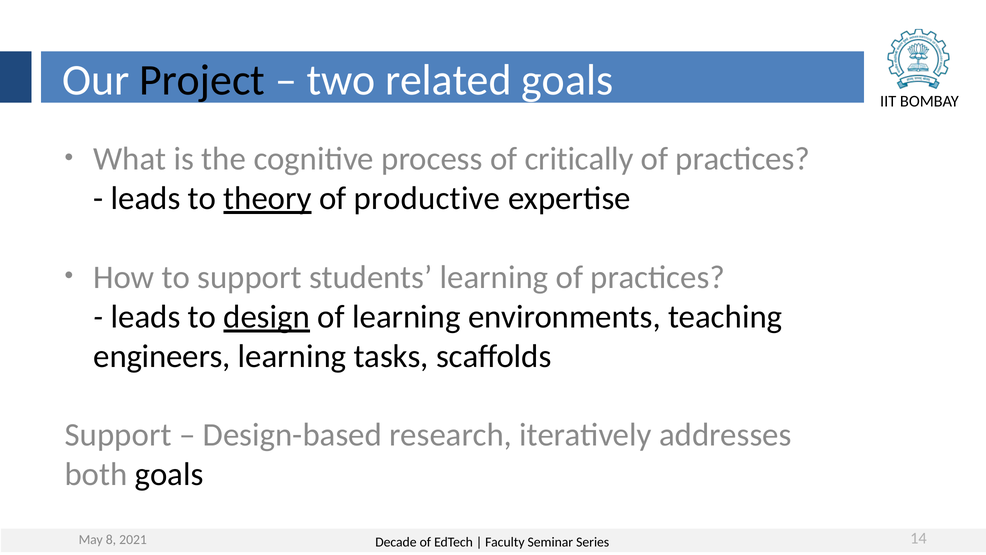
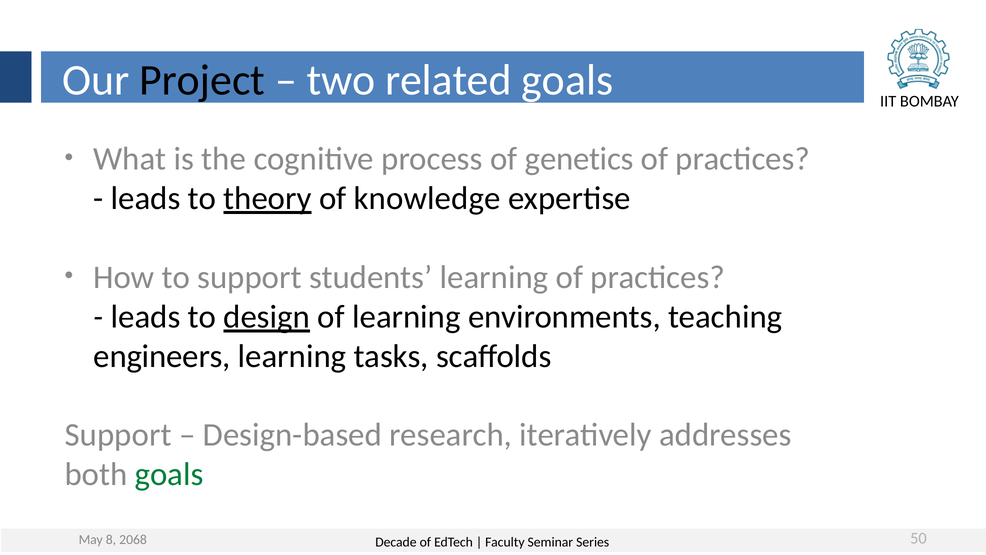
critically: critically -> genetics (579, 159)
productive: productive -> knowledge (427, 198)
goals colour: black -> green (169, 474)
2021: 2021 -> 2068 (133, 539)
14: 14 -> 50 (919, 538)
